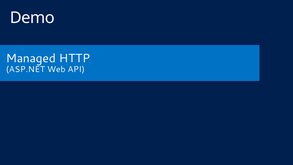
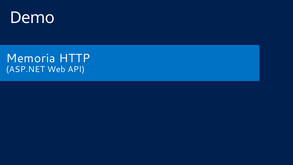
Managed: Managed -> Memoria (31, 58)
